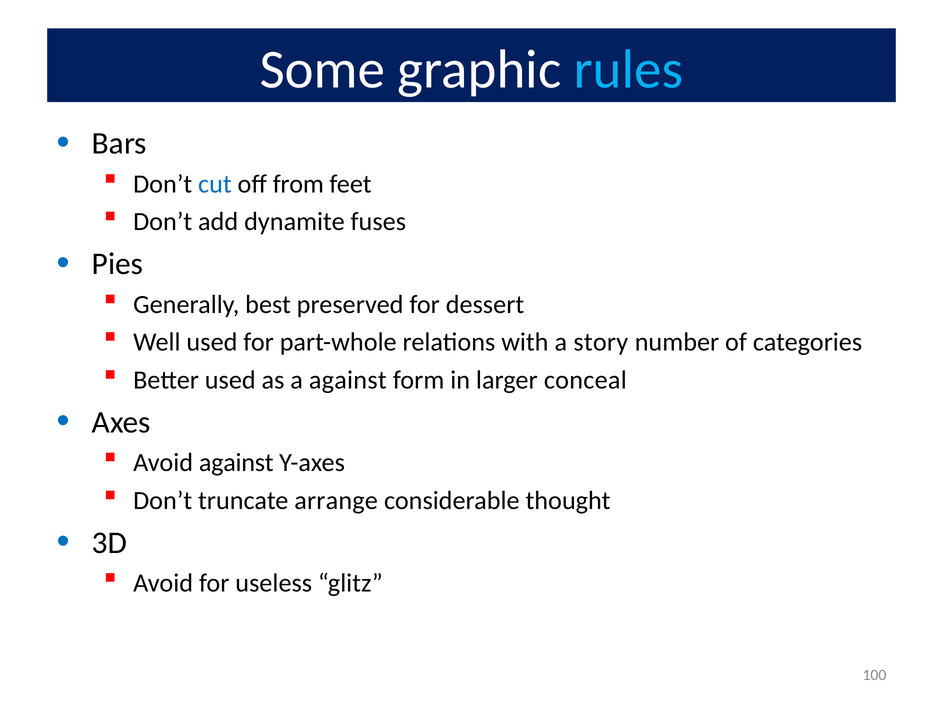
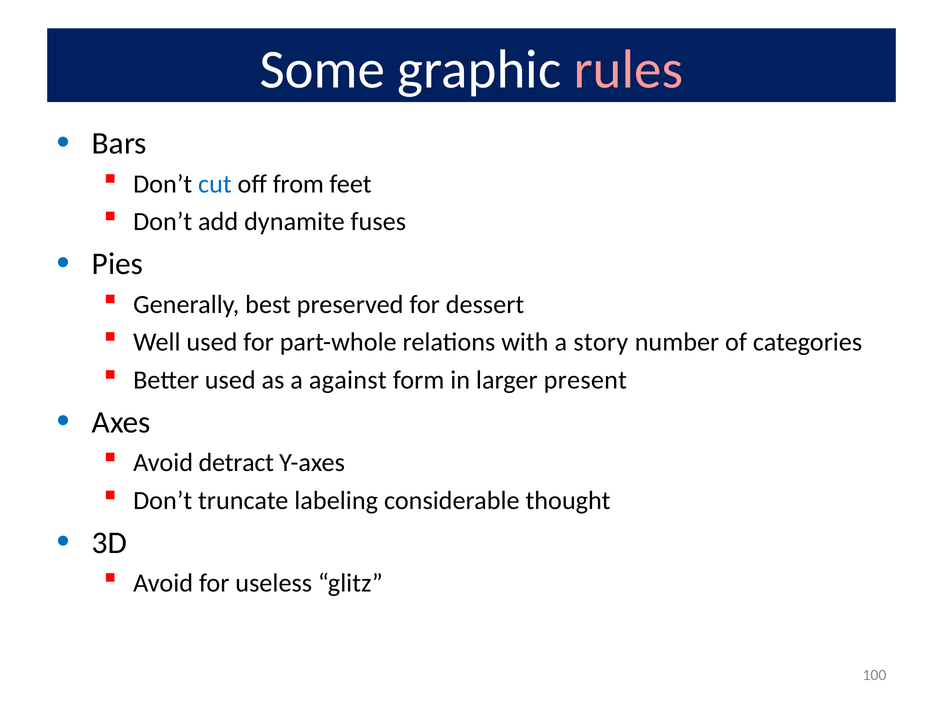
rules colour: light blue -> pink (628, 70)
conceal: conceal -> present (585, 380)
Avoid against: against -> detract (236, 463)
arrange: arrange -> labeling (336, 501)
